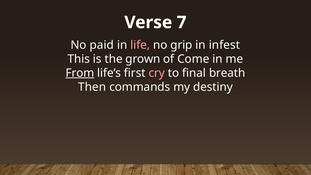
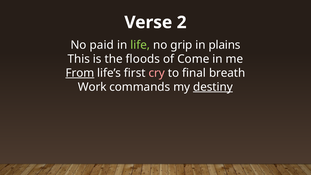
7: 7 -> 2 (182, 22)
life colour: pink -> light green (140, 45)
infest: infest -> plains (225, 45)
grown: grown -> floods (143, 59)
Then: Then -> Work (92, 87)
destiny underline: none -> present (213, 87)
